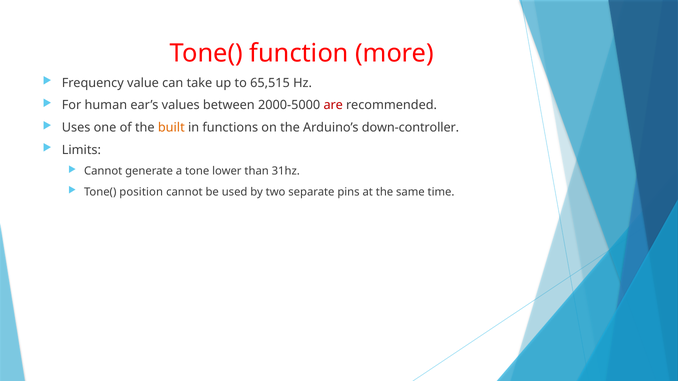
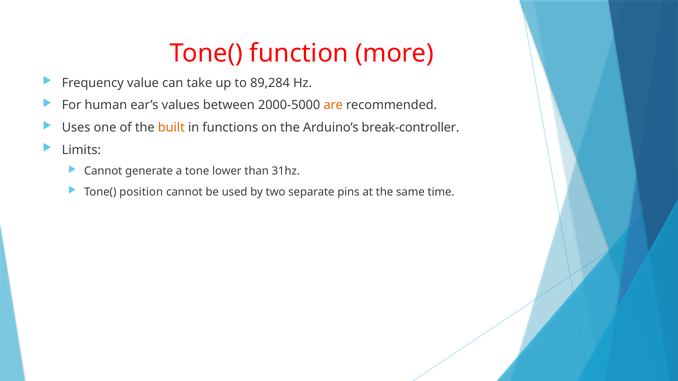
65,515: 65,515 -> 89,284 (270, 83)
are colour: red -> orange (333, 105)
down-controller: down-controller -> break-controller (410, 128)
